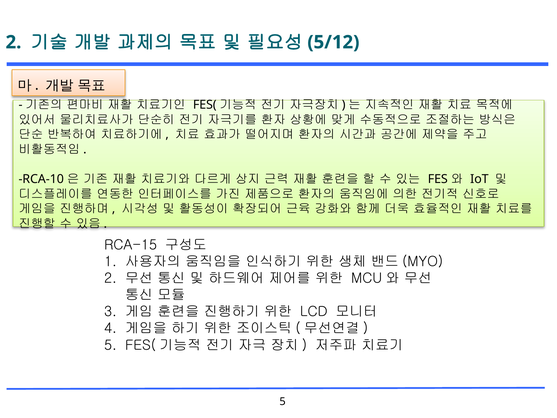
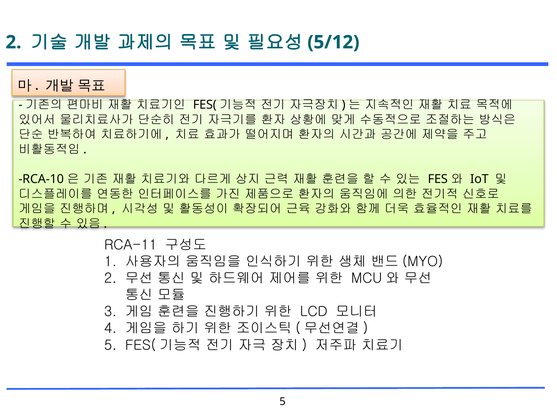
RCA-15: RCA-15 -> RCA-11 (131, 245)
